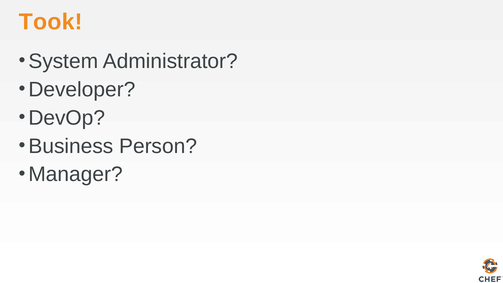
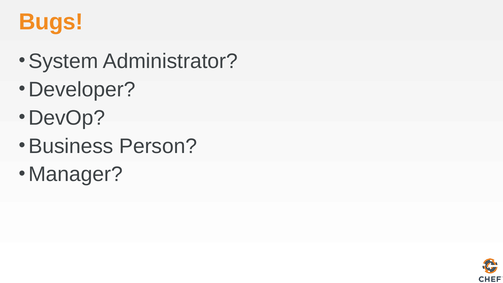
Took: Took -> Bugs (51, 22)
